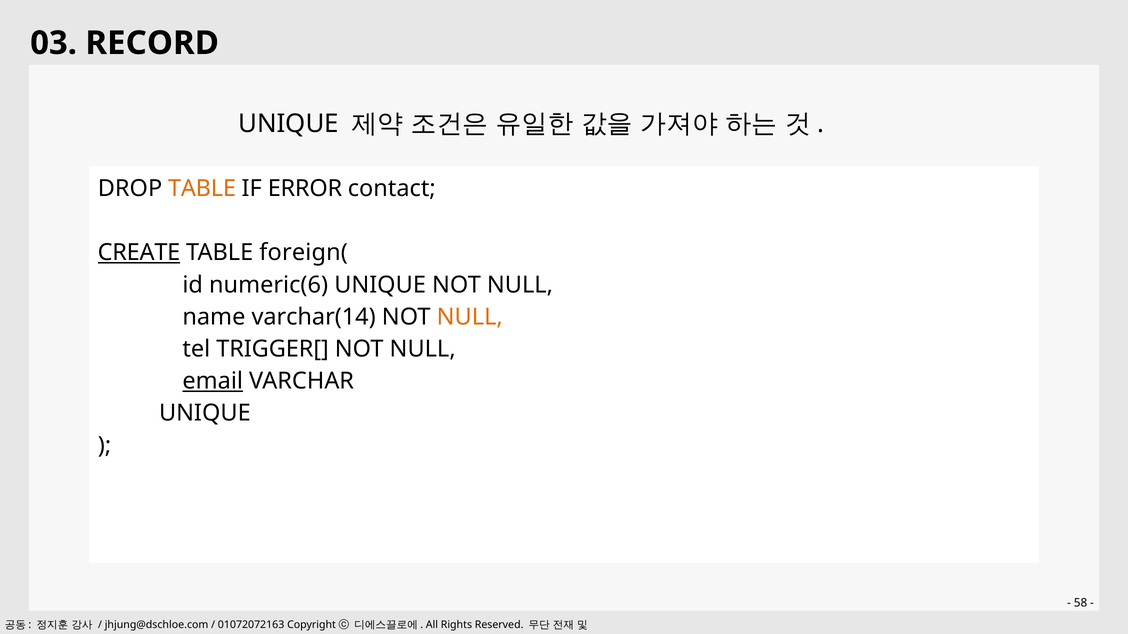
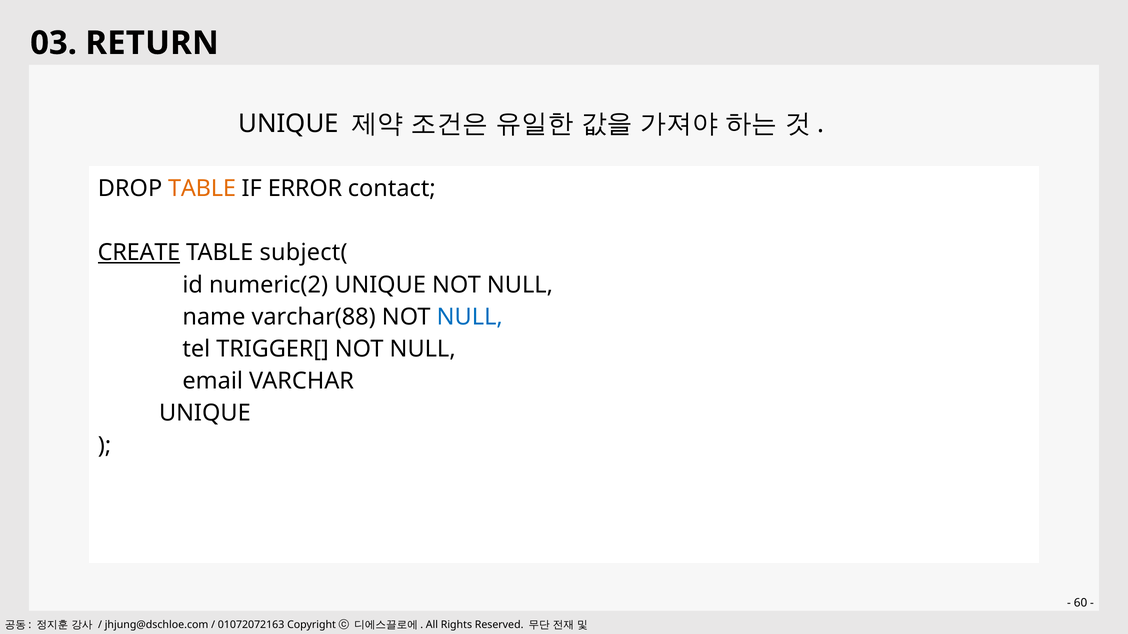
RECORD: RECORD -> RETURN (152, 43)
foreign(: foreign( -> subject( (304, 253)
numeric(6: numeric(6 -> numeric(2 (269, 285)
varchar(14: varchar(14 -> varchar(88 (314, 317)
NULL colour: orange -> blue (470, 317)
email underline: present -> none (213, 381)
58: 58 -> 60 (1081, 603)
